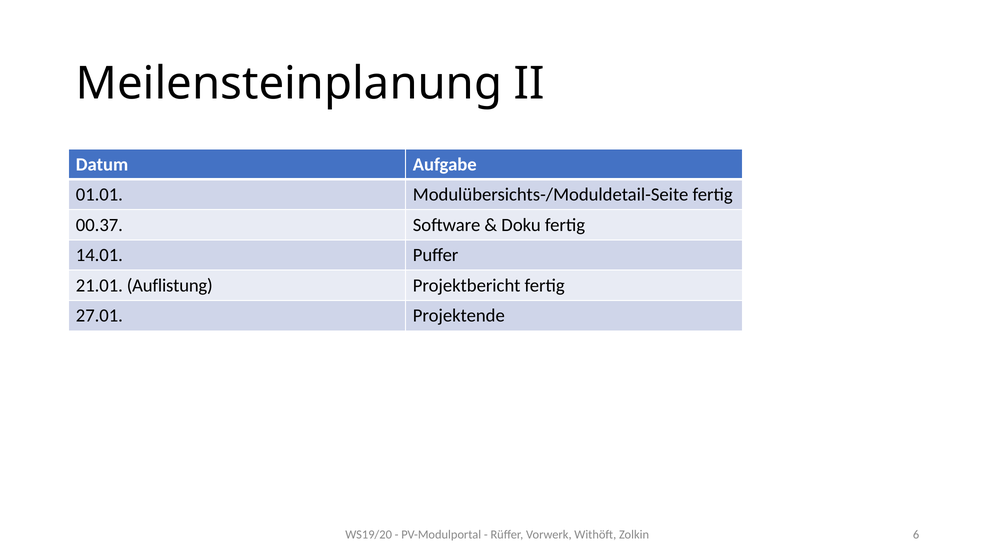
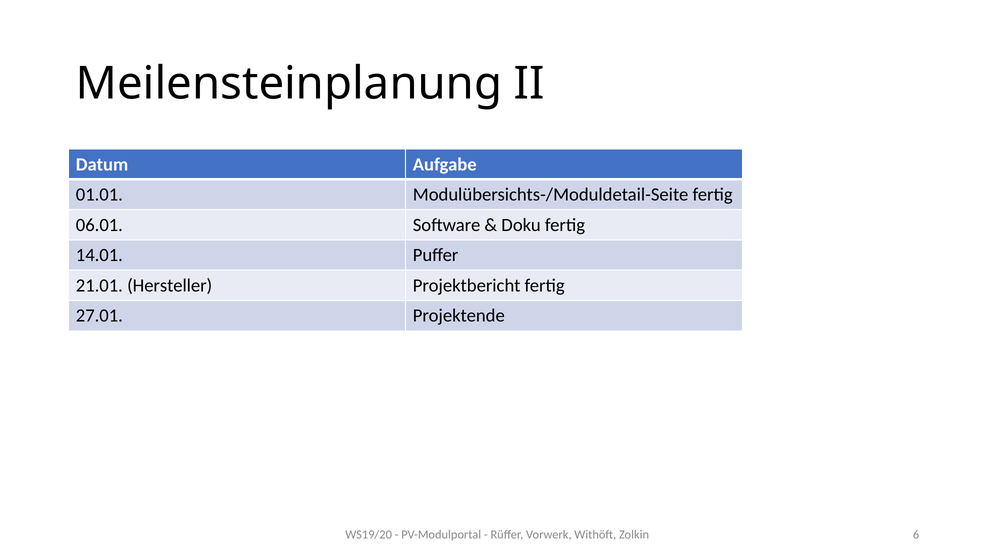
00.37: 00.37 -> 06.01 (99, 225)
Auflistung: Auflistung -> Hersteller (170, 285)
